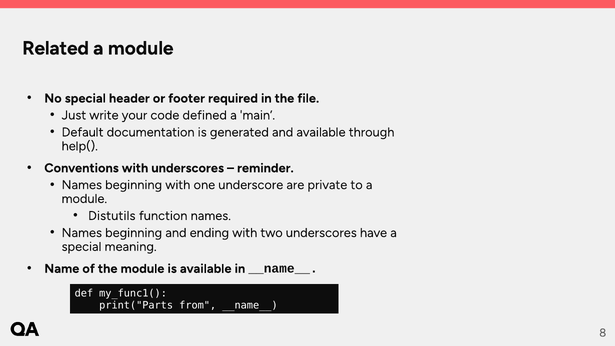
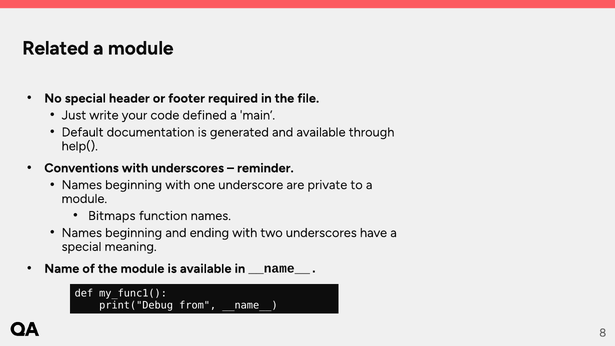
Distutils: Distutils -> Bitmaps (112, 216)
print("Parts: print("Parts -> print("Debug (136, 305)
